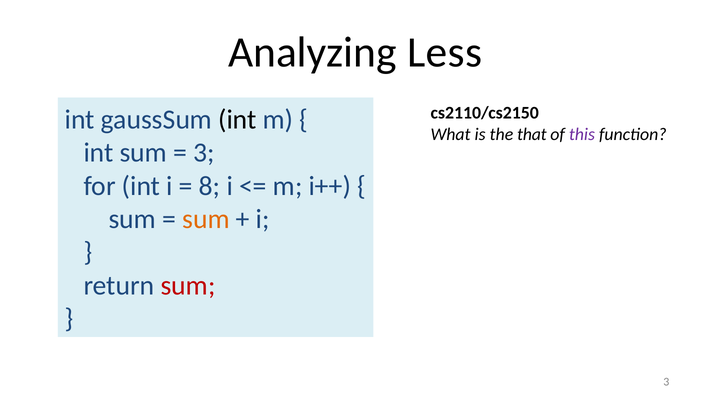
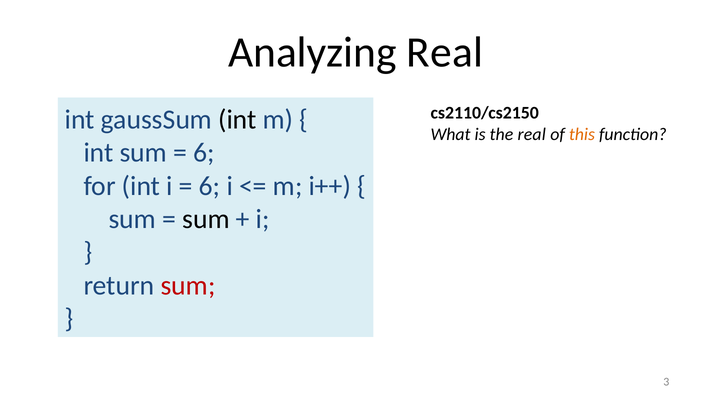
Analyzing Less: Less -> Real (445, 52)
the that: that -> real (532, 134)
this colour: purple -> orange (582, 134)
3: 3 -> 6 (204, 153)
8: 8 -> 6 (210, 186)
sum colour: orange -> black (206, 219)
